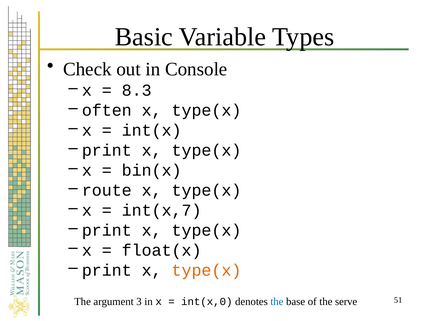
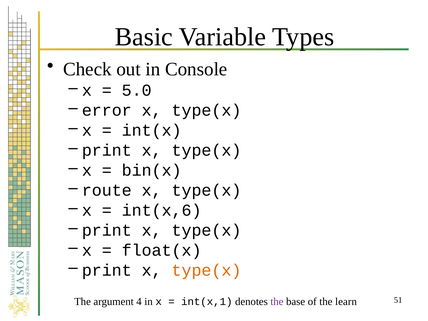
8.3: 8.3 -> 5.0 (137, 90)
often: often -> error (107, 110)
int(x,7: int(x,7 -> int(x,6 (162, 210)
3: 3 -> 4 (139, 302)
int(x,0: int(x,0 -> int(x,1 (207, 302)
the colour: blue -> purple (277, 302)
serve: serve -> learn (346, 302)
